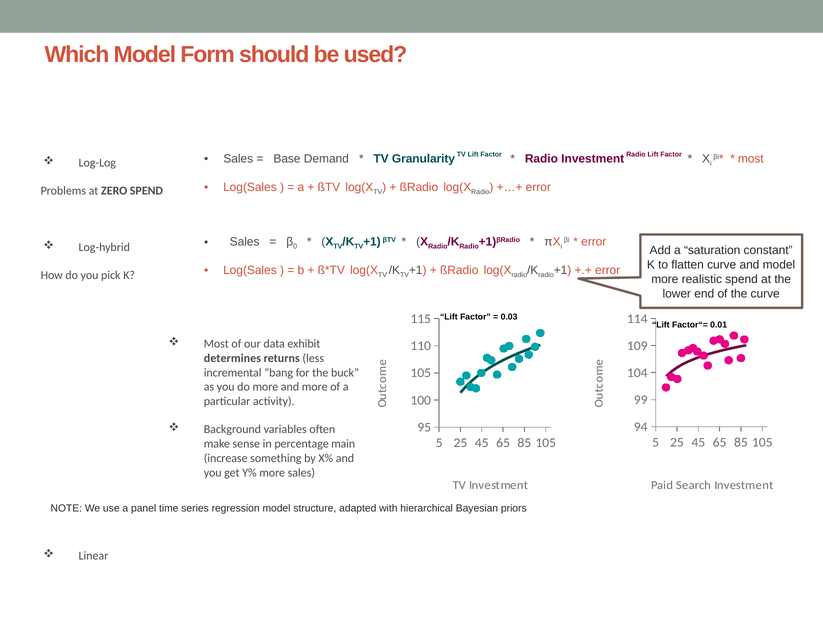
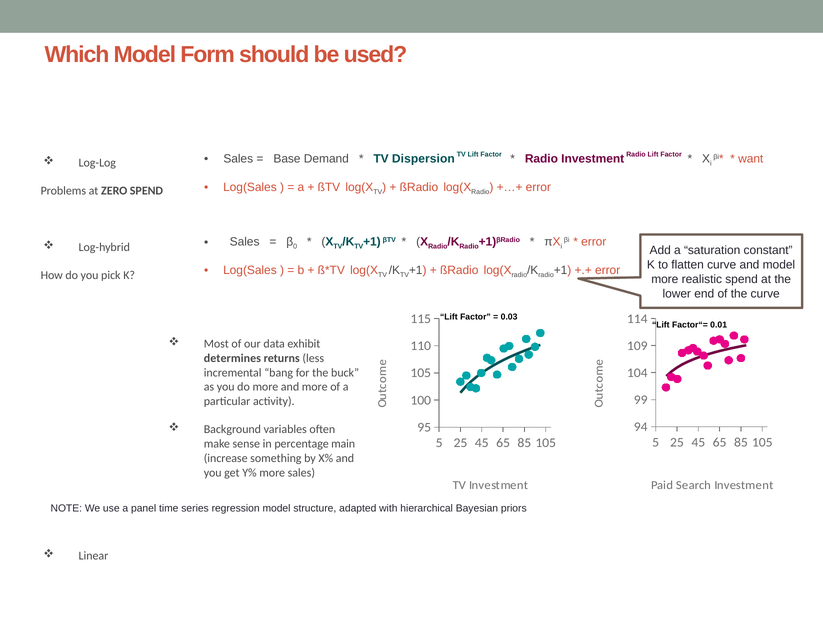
Granularity: Granularity -> Dispersion (423, 159)
most: most -> want (751, 159)
